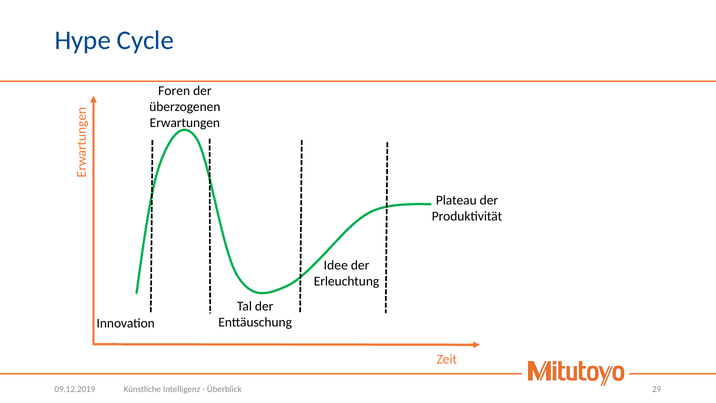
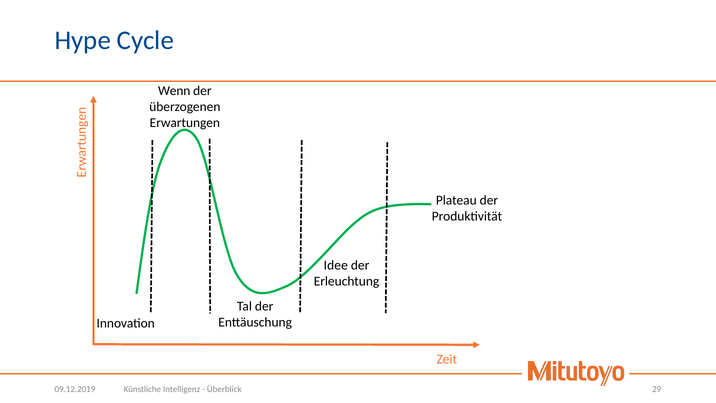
Foren: Foren -> Wenn (174, 91)
